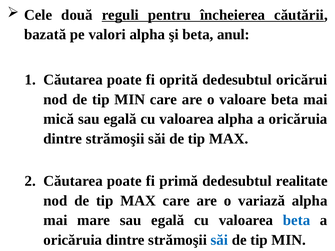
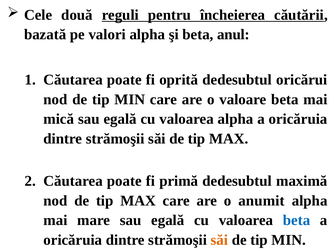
realitate: realitate -> maximă (302, 181)
variază: variază -> anumit (262, 201)
săi colour: blue -> orange (219, 240)
